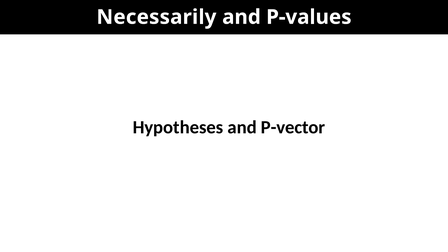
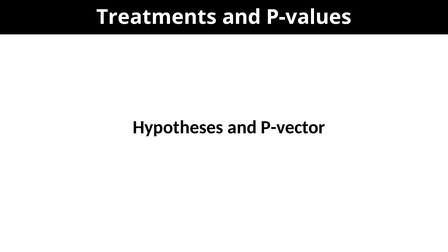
Necessarily: Necessarily -> Treatments (156, 17)
